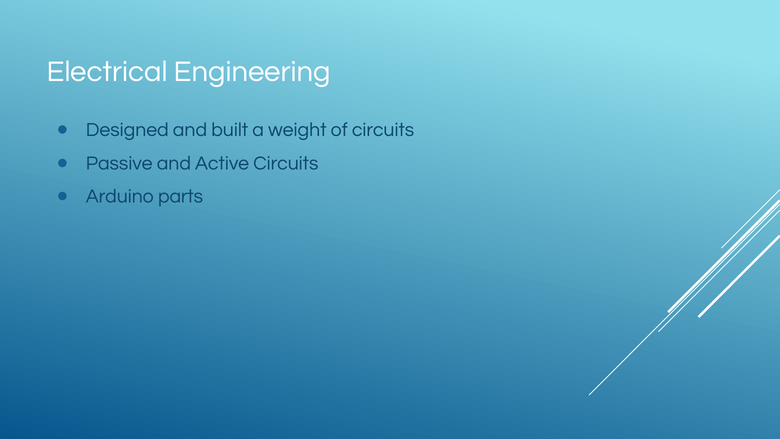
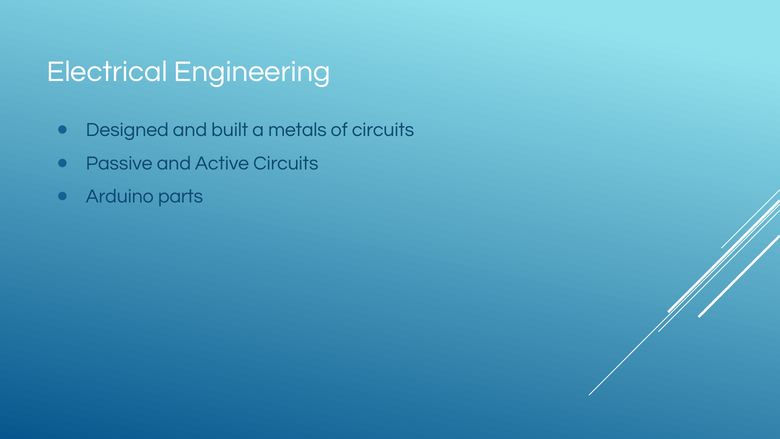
weight: weight -> metals (297, 130)
